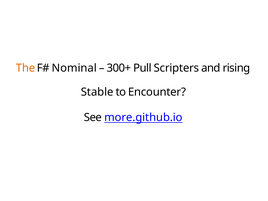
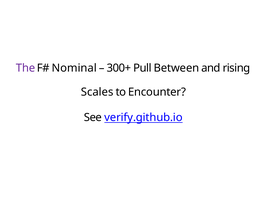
The colour: orange -> purple (26, 68)
Scripters: Scripters -> Between (176, 68)
Stable: Stable -> Scales (97, 92)
more.github.io: more.github.io -> verify.github.io (143, 117)
